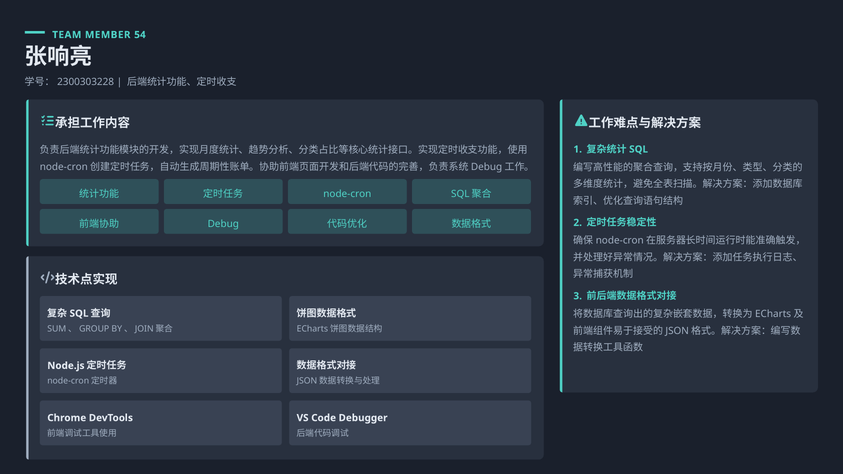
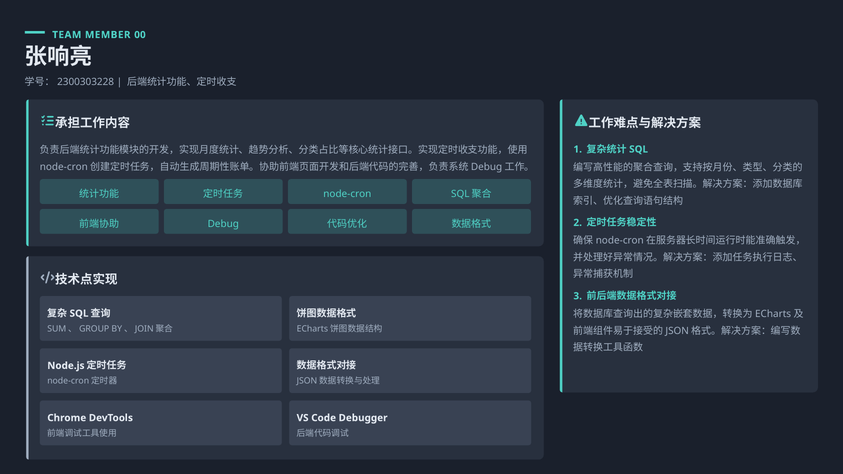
54: 54 -> 00 (140, 35)
